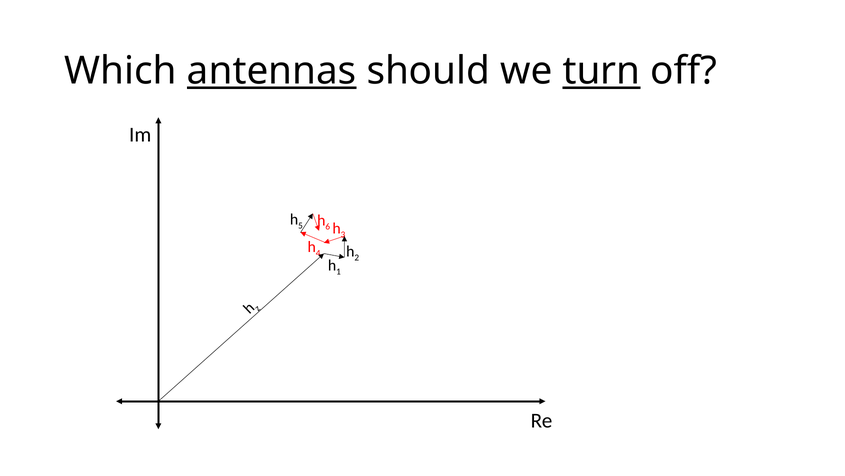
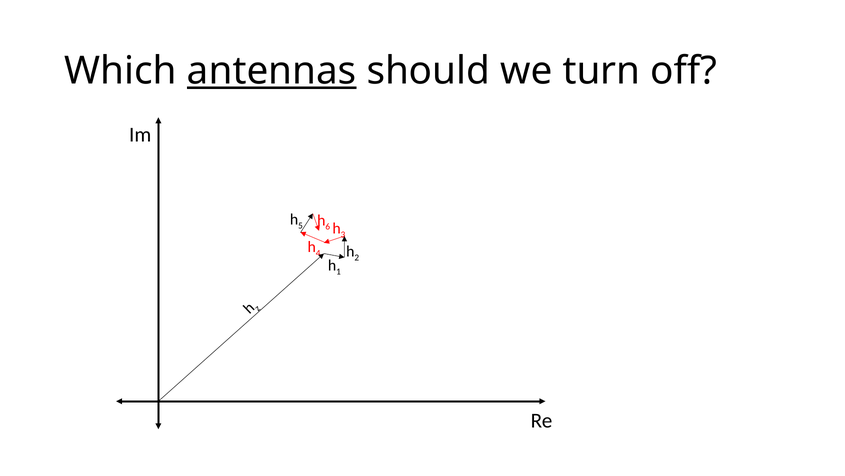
turn underline: present -> none (601, 71)
